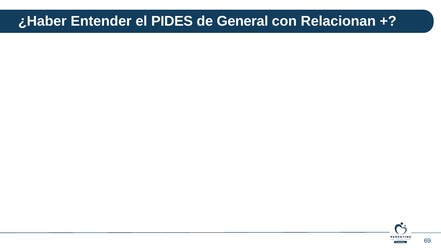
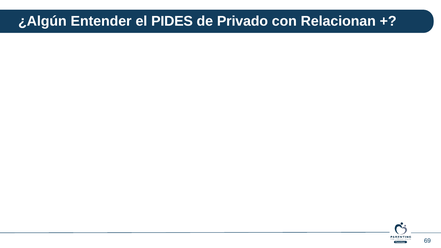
¿Haber: ¿Haber -> ¿Algún (42, 21)
General: General -> Privado (242, 21)
